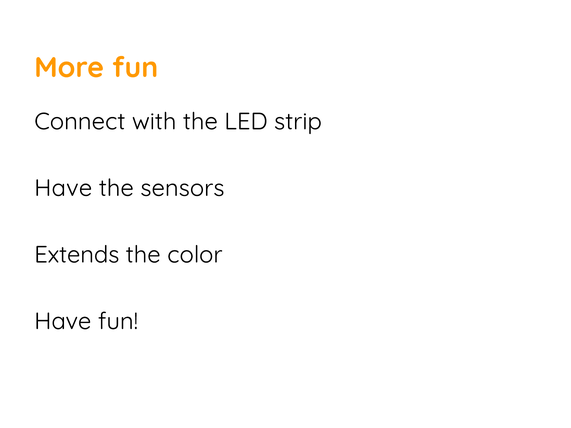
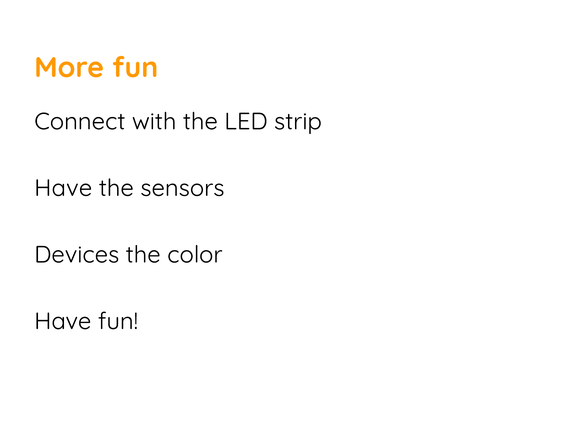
Extends: Extends -> Devices (77, 255)
